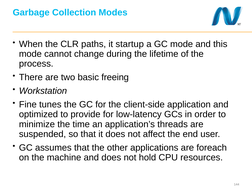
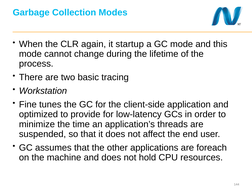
paths: paths -> again (94, 44)
freeing: freeing -> tracing (115, 77)
